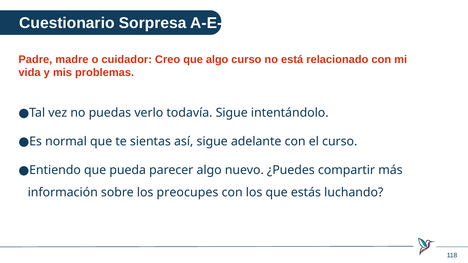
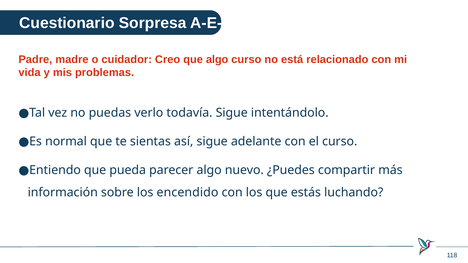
preocupes: preocupes -> encendido (187, 193)
